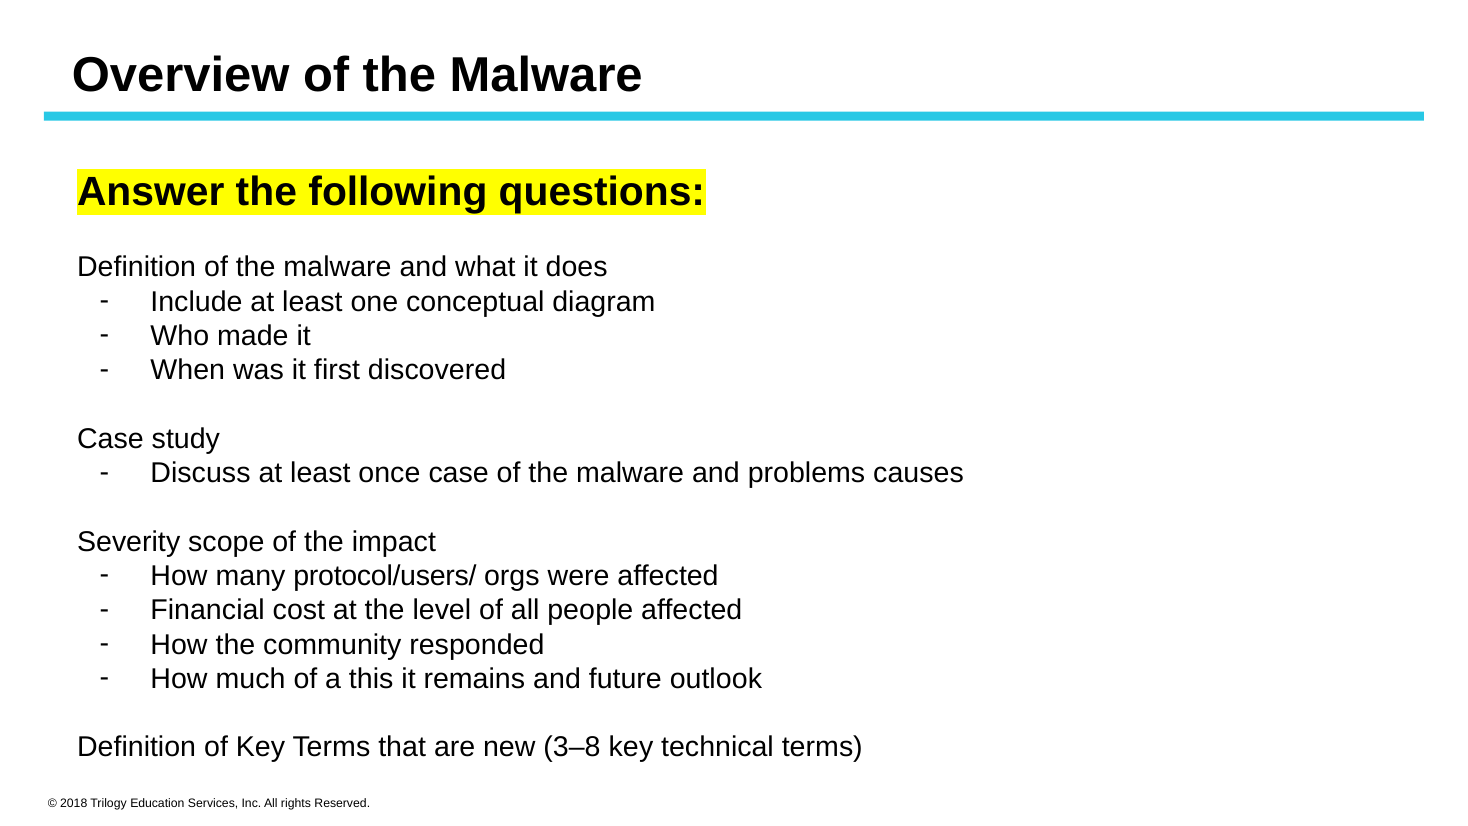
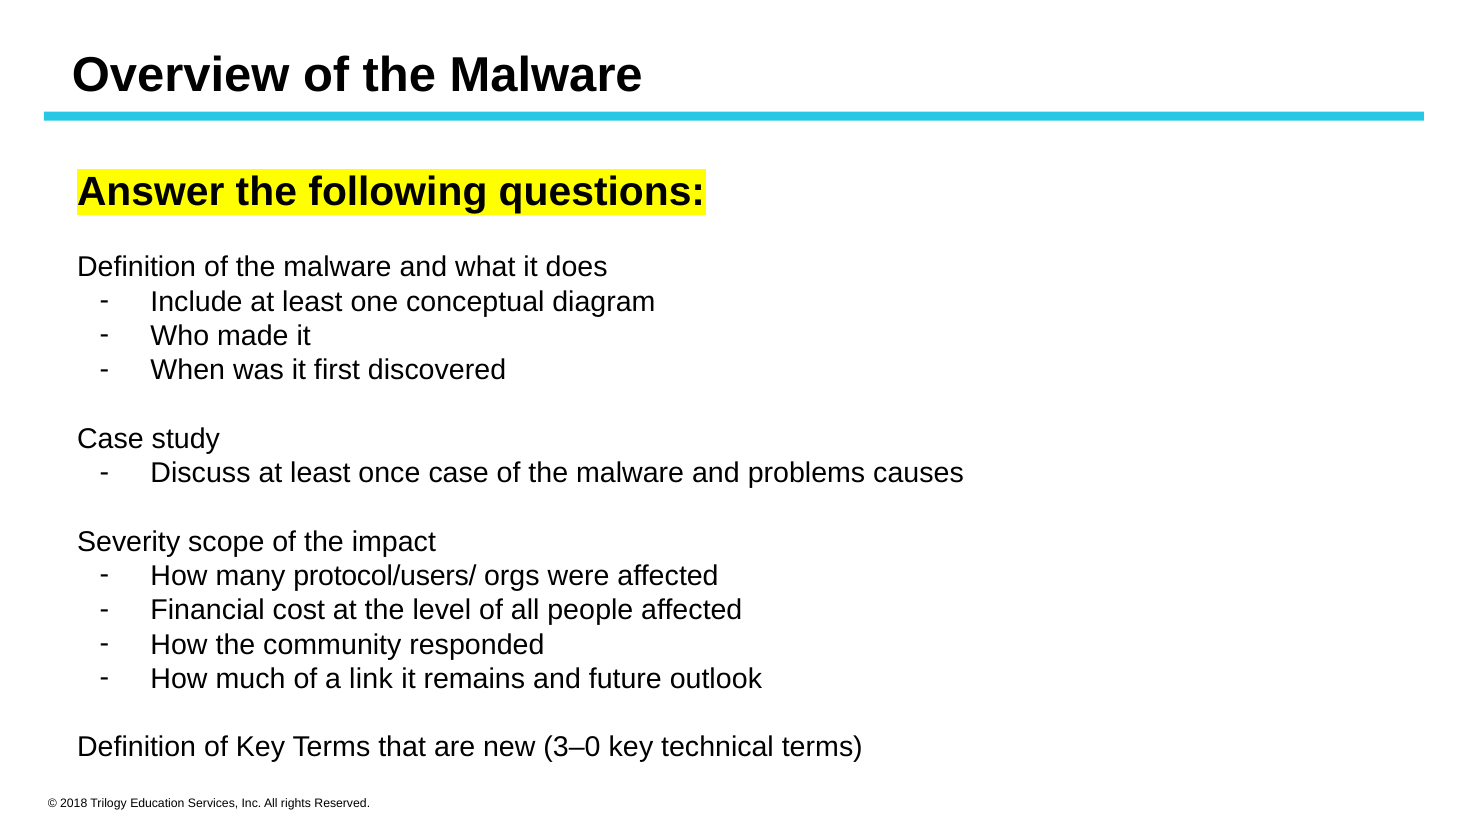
this: this -> link (371, 679)
3–8: 3–8 -> 3–0 (572, 747)
